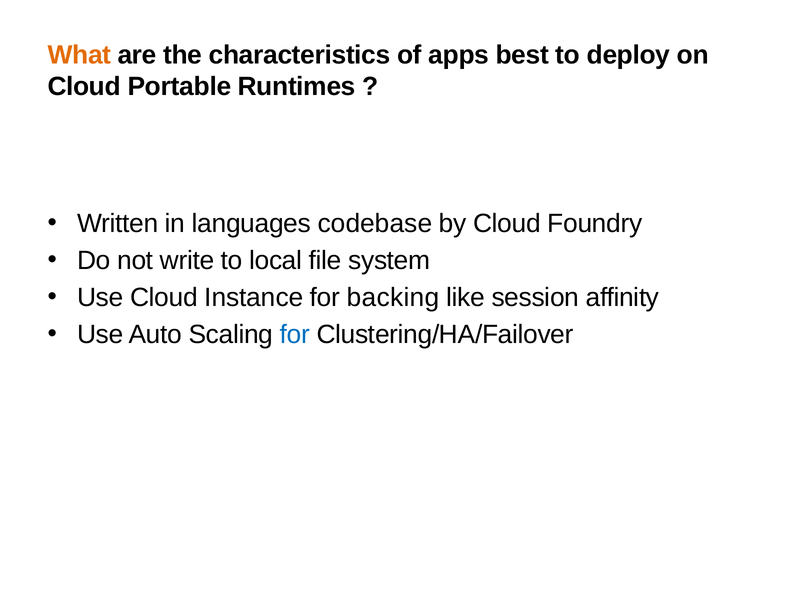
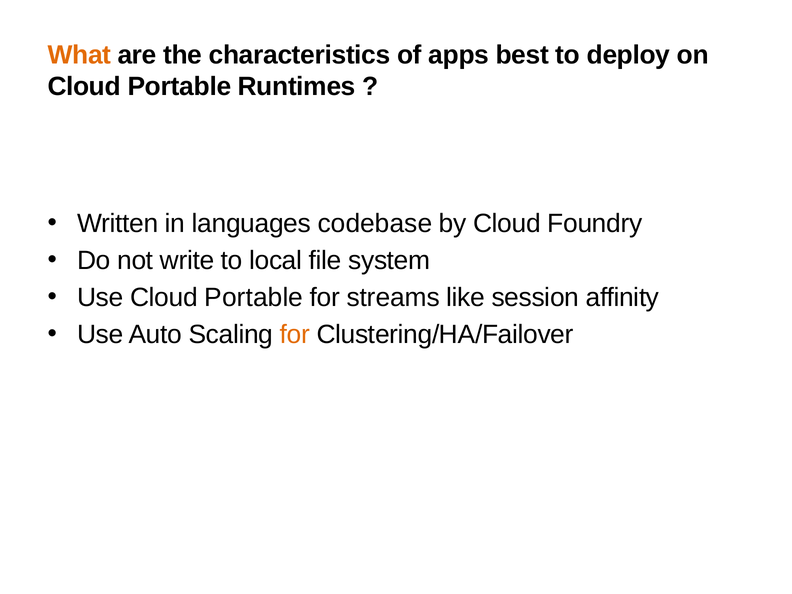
Use Cloud Instance: Instance -> Portable (254, 298)
backing: backing -> streams (393, 298)
for colour: blue -> orange (295, 334)
